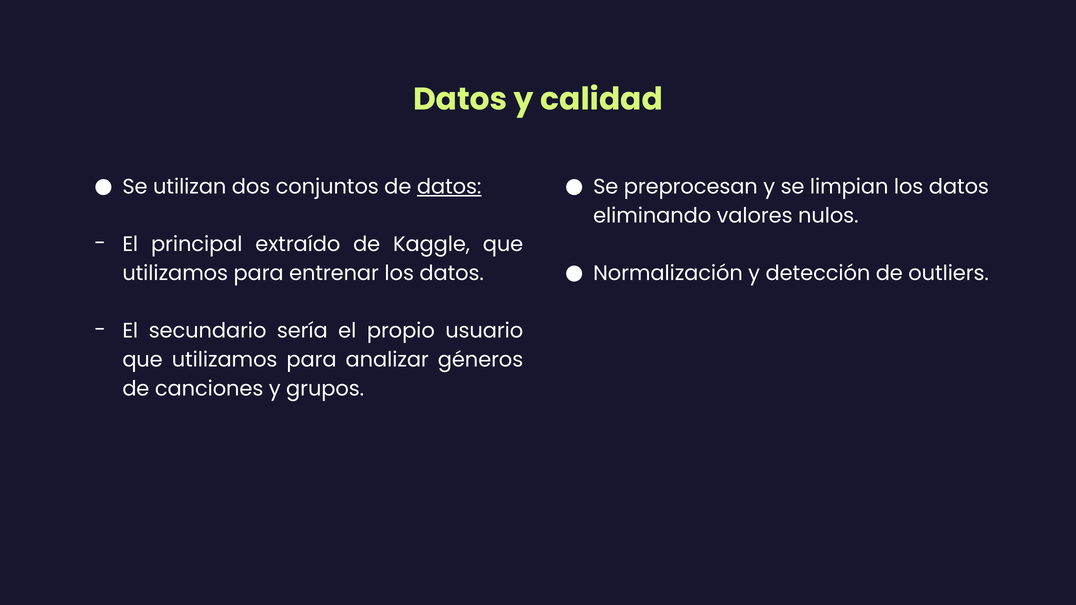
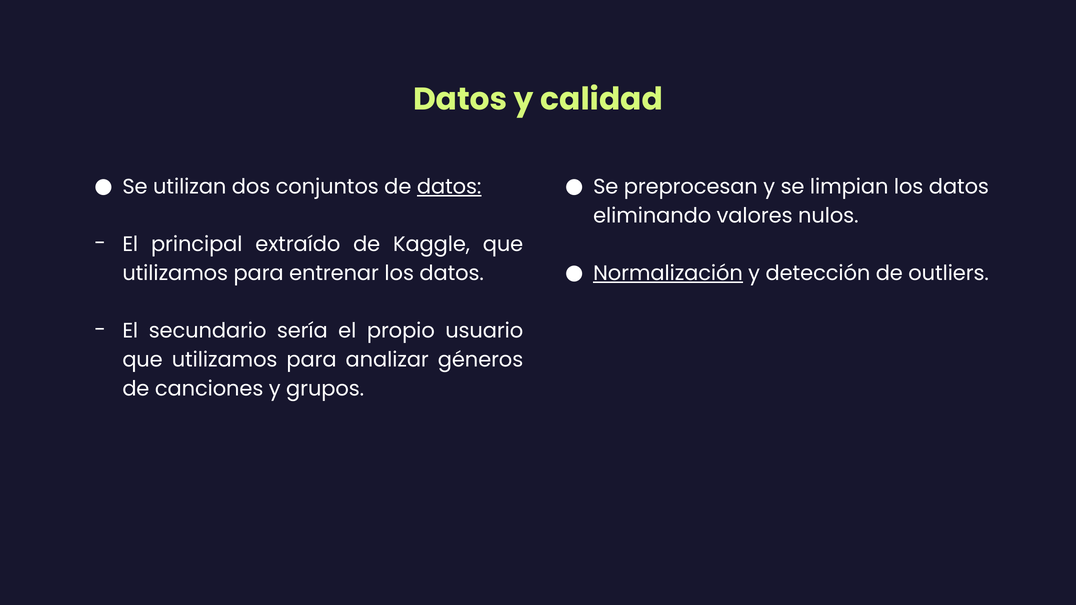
Normalización underline: none -> present (668, 273)
